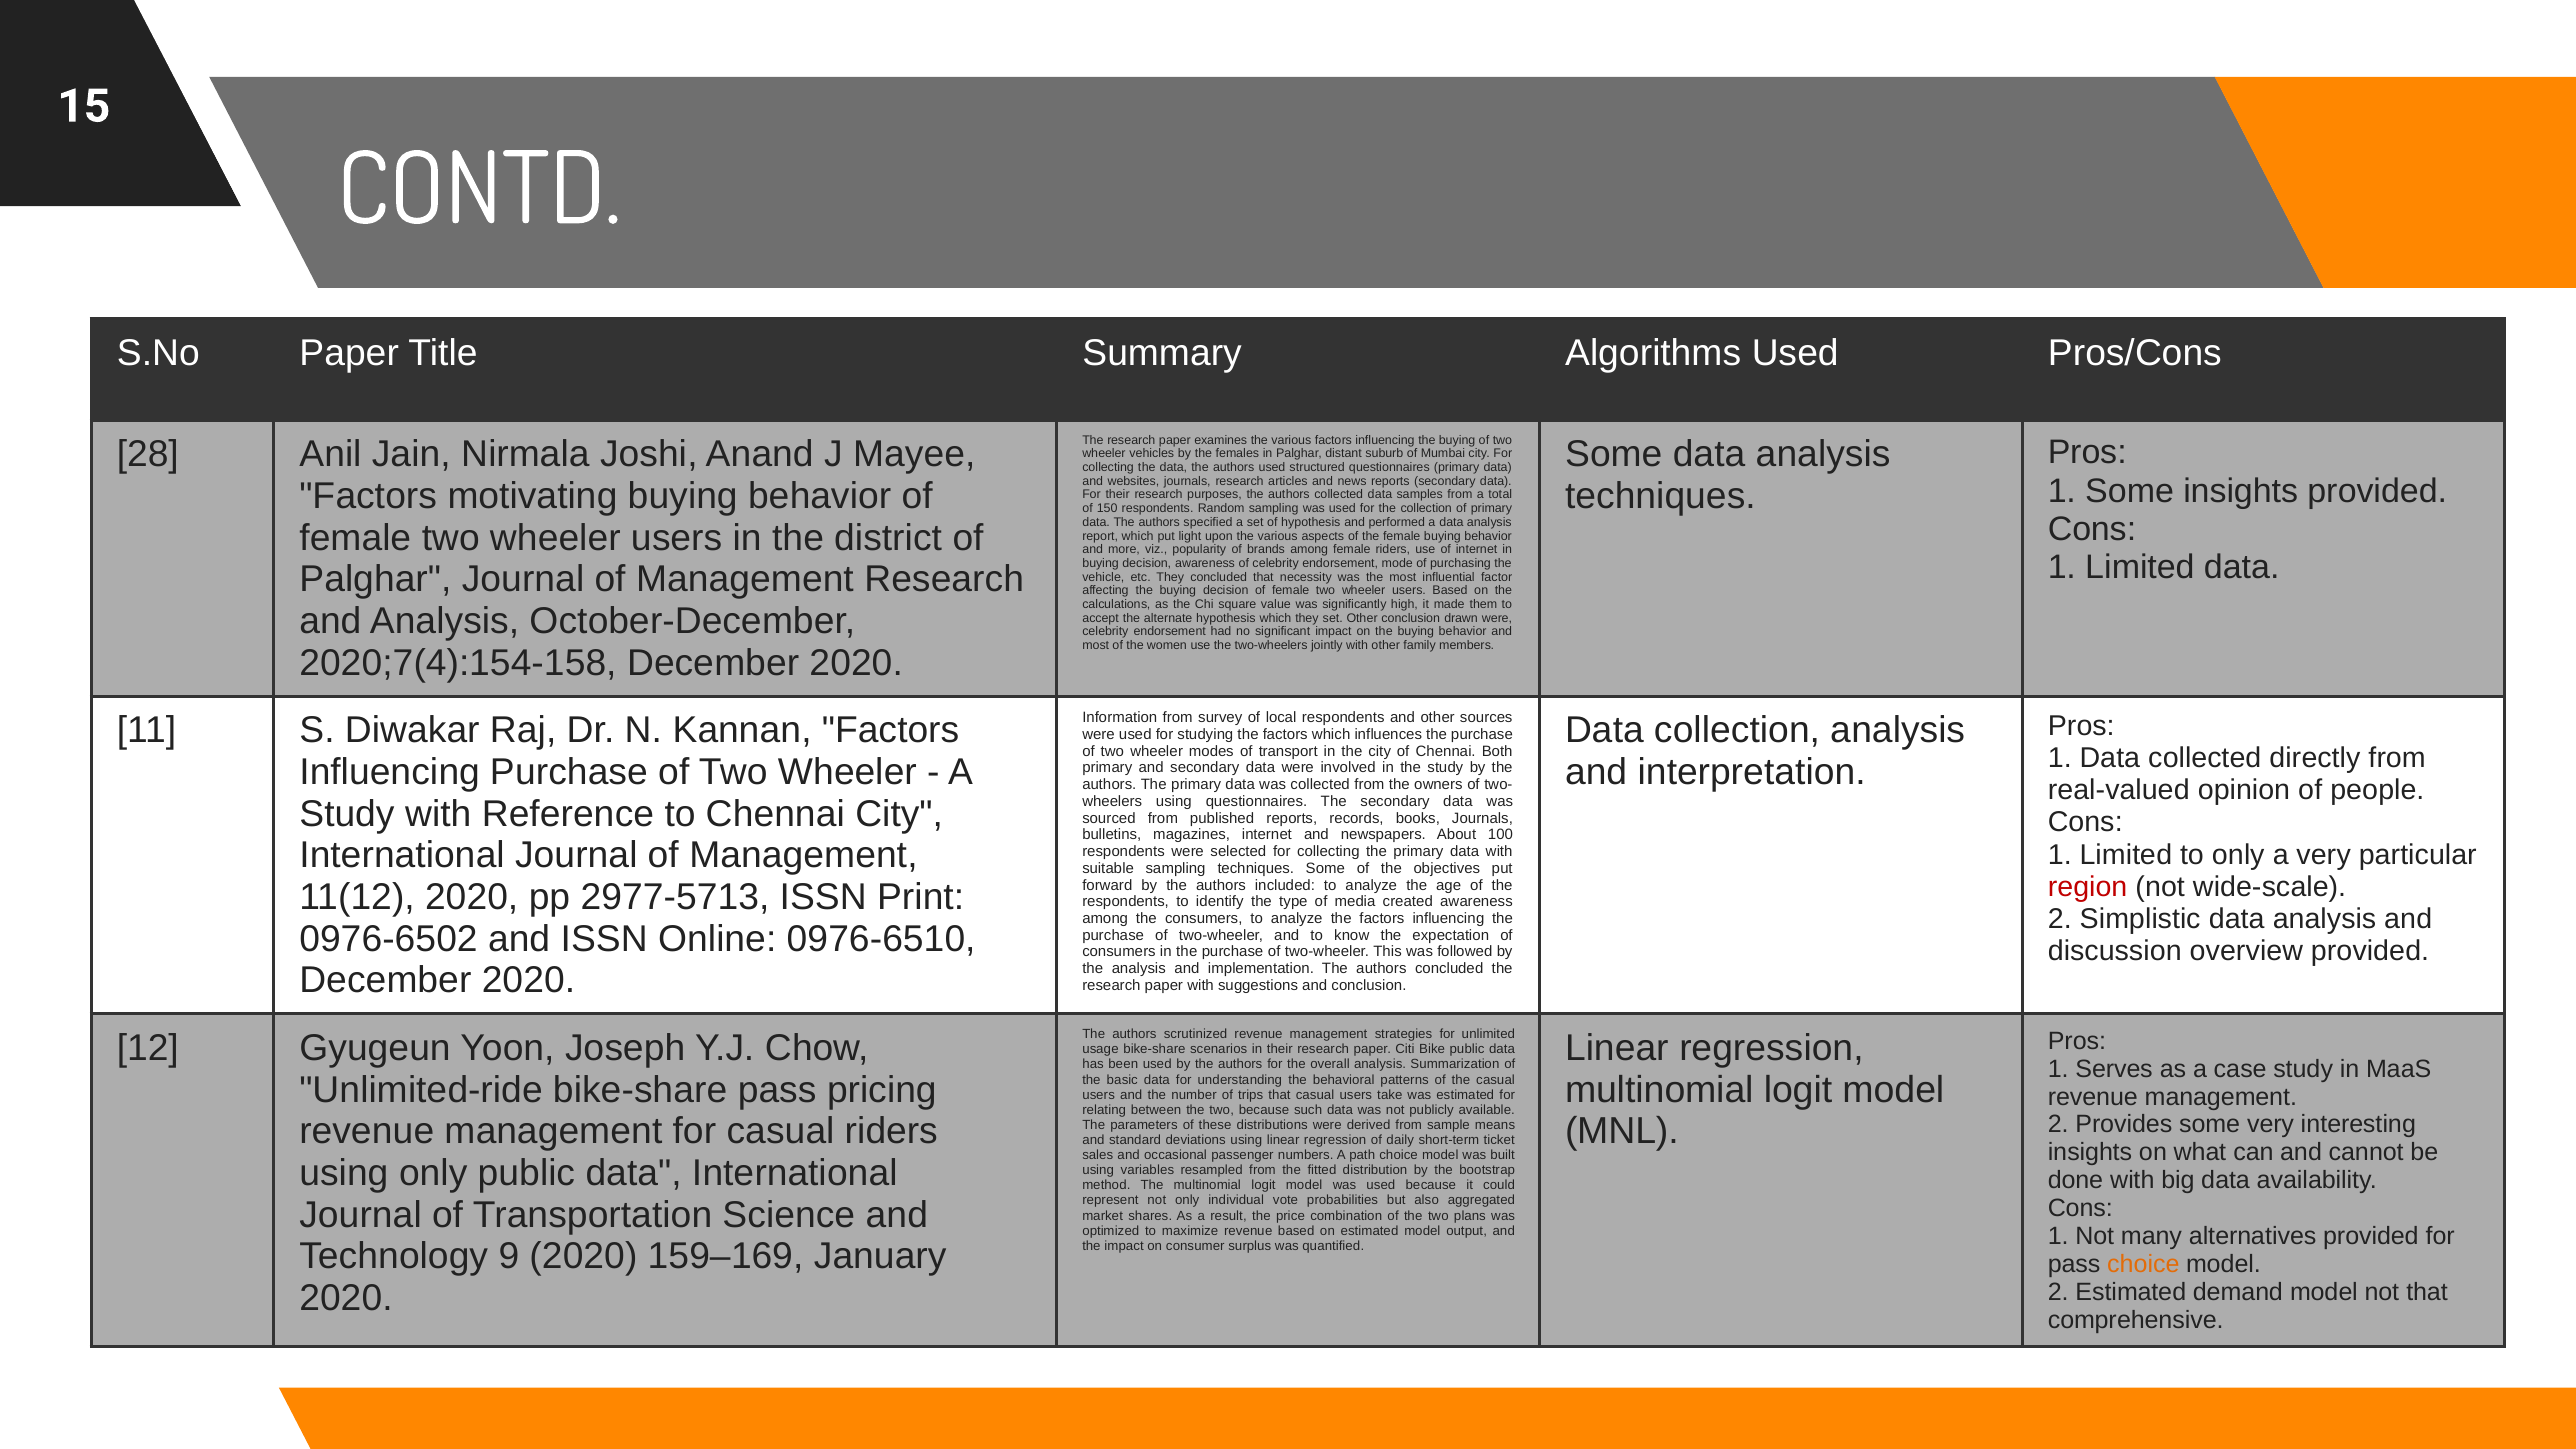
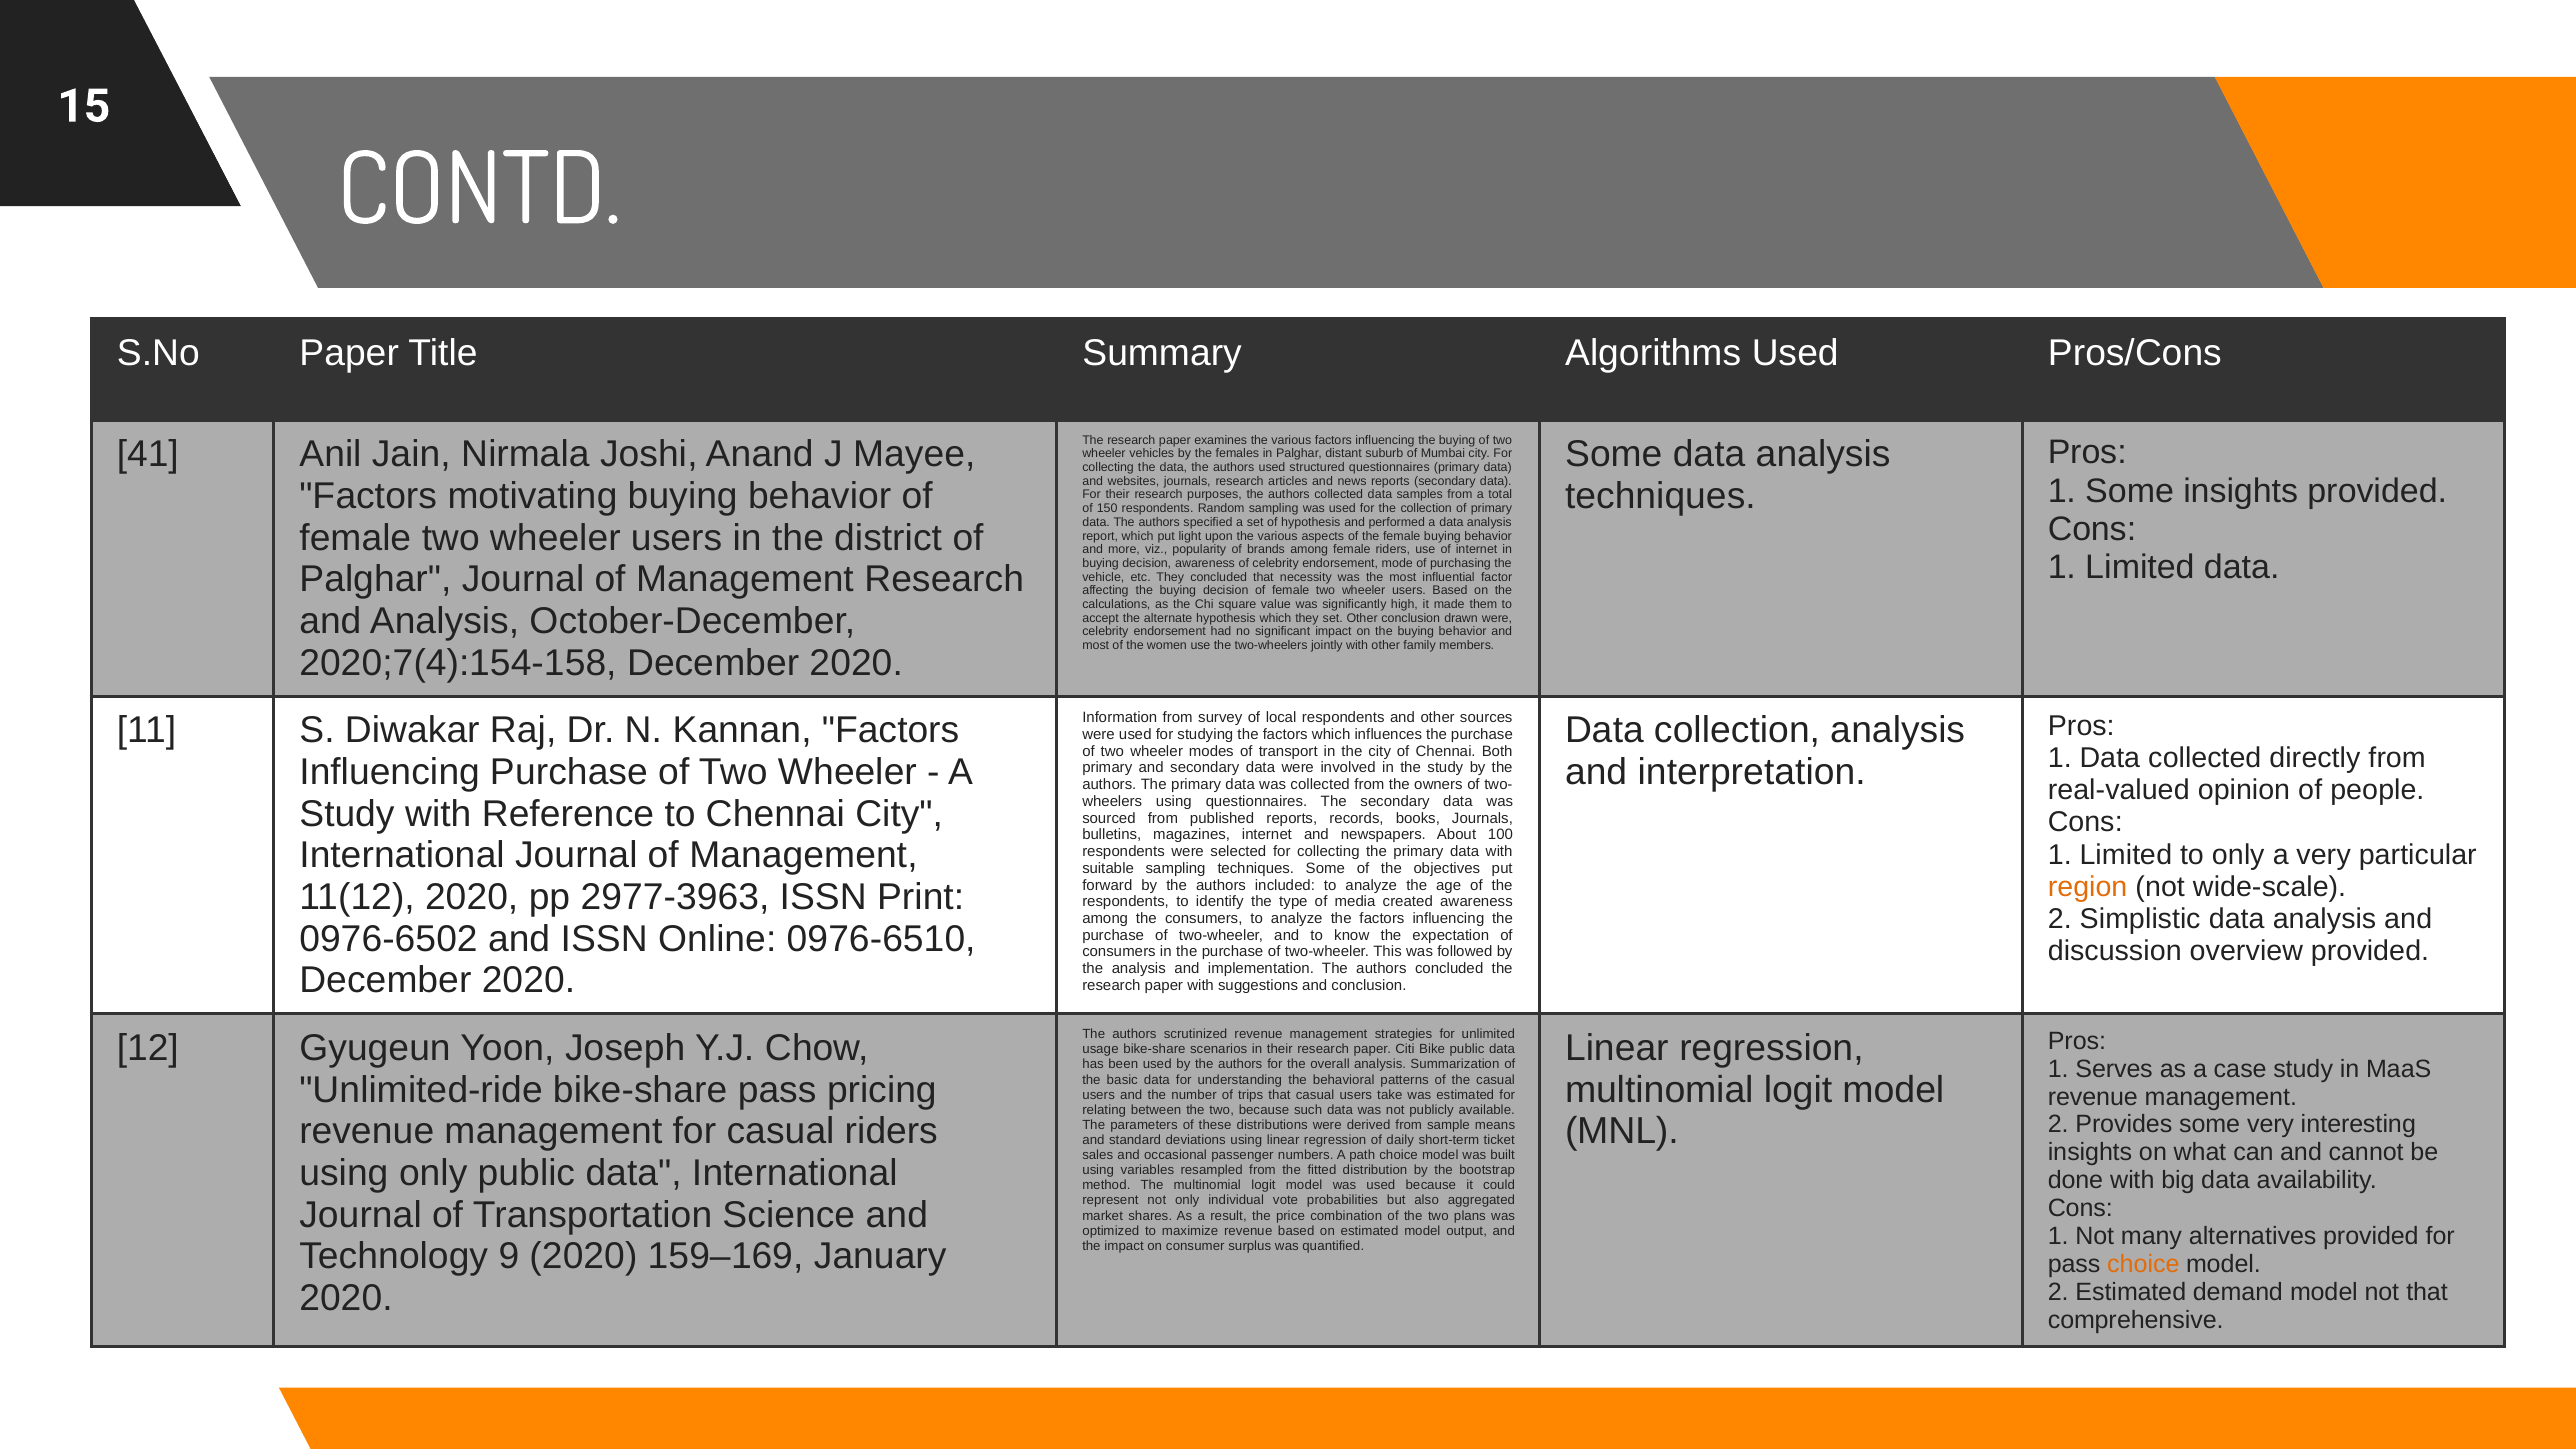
28: 28 -> 41 (148, 455)
region colour: red -> orange (2088, 887)
2977-5713: 2977-5713 -> 2977-3963 (675, 897)
